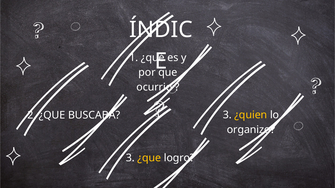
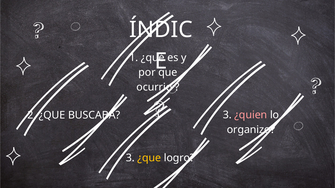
¿quien colour: yellow -> pink (251, 115)
